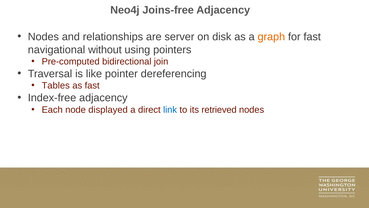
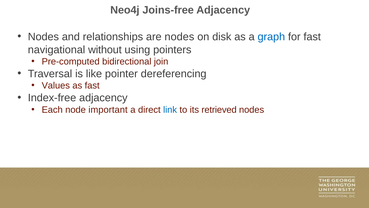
are server: server -> nodes (179, 37)
graph colour: orange -> blue (271, 37)
Tables: Tables -> Values (56, 86)
displayed: displayed -> important (108, 109)
